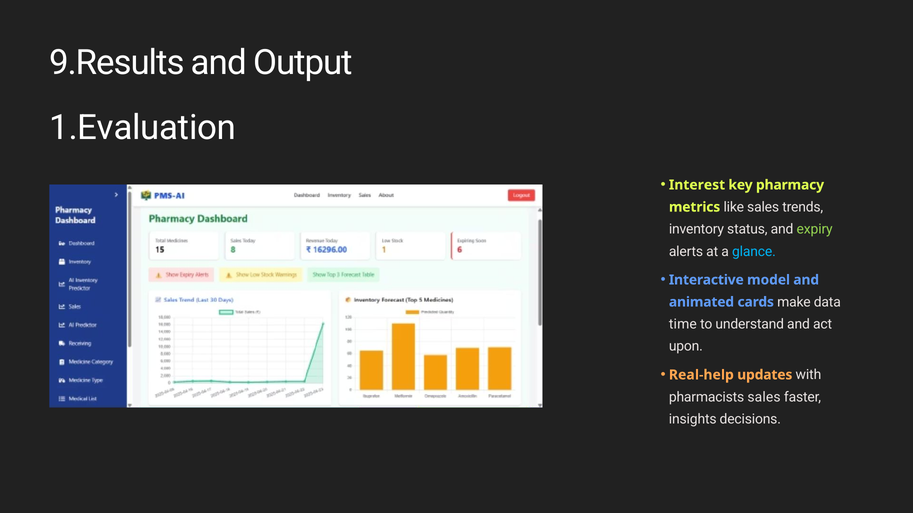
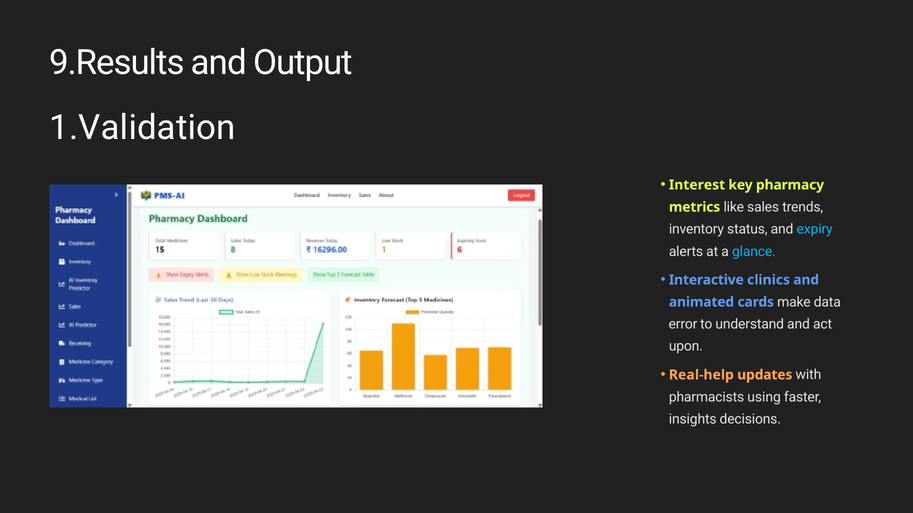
1.Evaluation: 1.Evaluation -> 1.Validation (142, 128)
expiry colour: light green -> light blue (815, 230)
model: model -> clinics (769, 280)
time: time -> error (683, 325)
pharmacists sales: sales -> using (764, 397)
